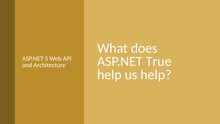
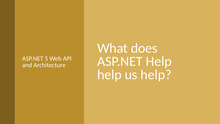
ASP.NET True: True -> Help (159, 61)
